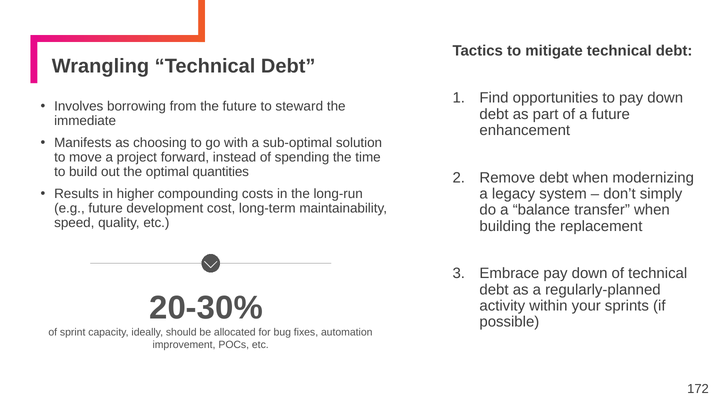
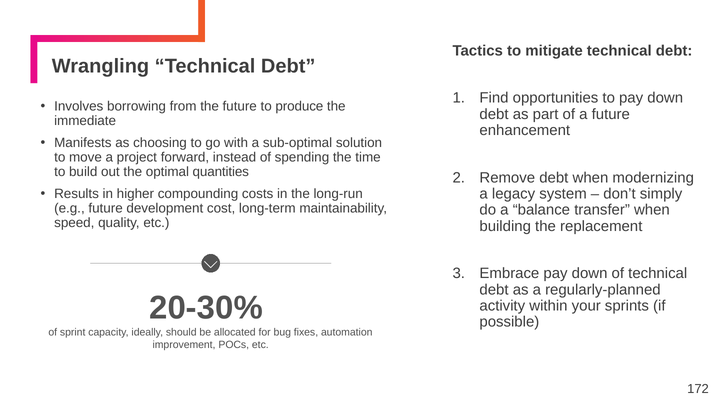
steward: steward -> produce (299, 106)
